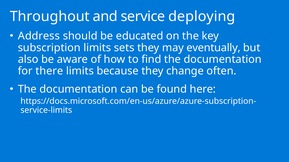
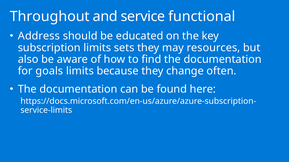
deploying: deploying -> functional (202, 17)
eventually: eventually -> resources (213, 48)
there: there -> goals (49, 71)
